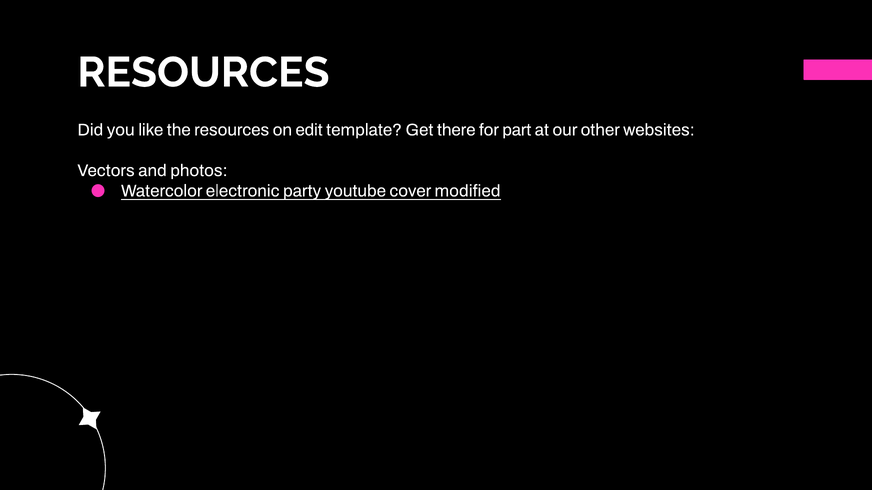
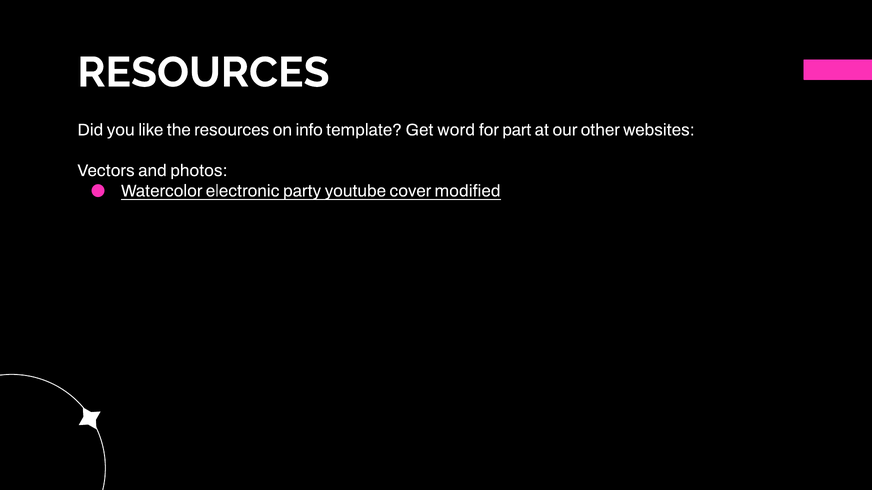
edit: edit -> info (309, 130)
there: there -> word (456, 130)
